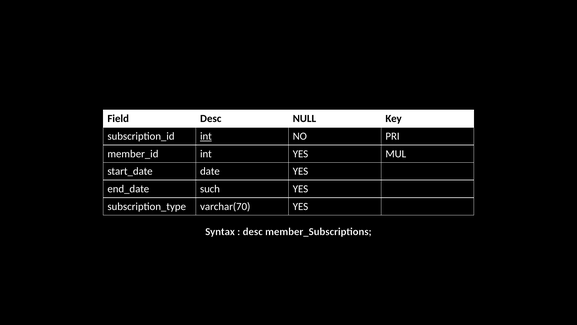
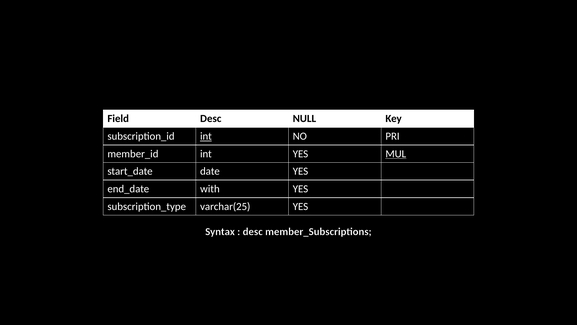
MUL underline: none -> present (396, 154)
such: such -> with (210, 189)
varchar(70: varchar(70 -> varchar(25 (225, 206)
